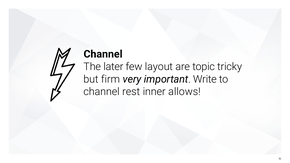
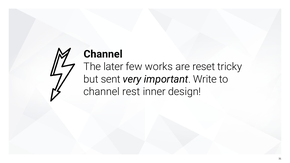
layout: layout -> works (159, 67)
topic: topic -> reset (204, 67)
firm: firm -> sent (111, 79)
allows: allows -> design (185, 92)
